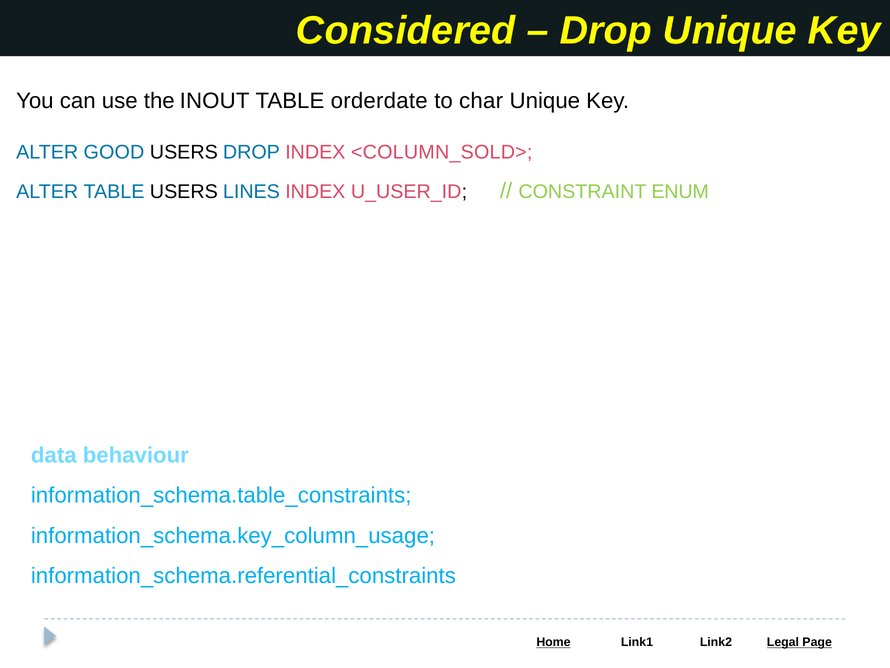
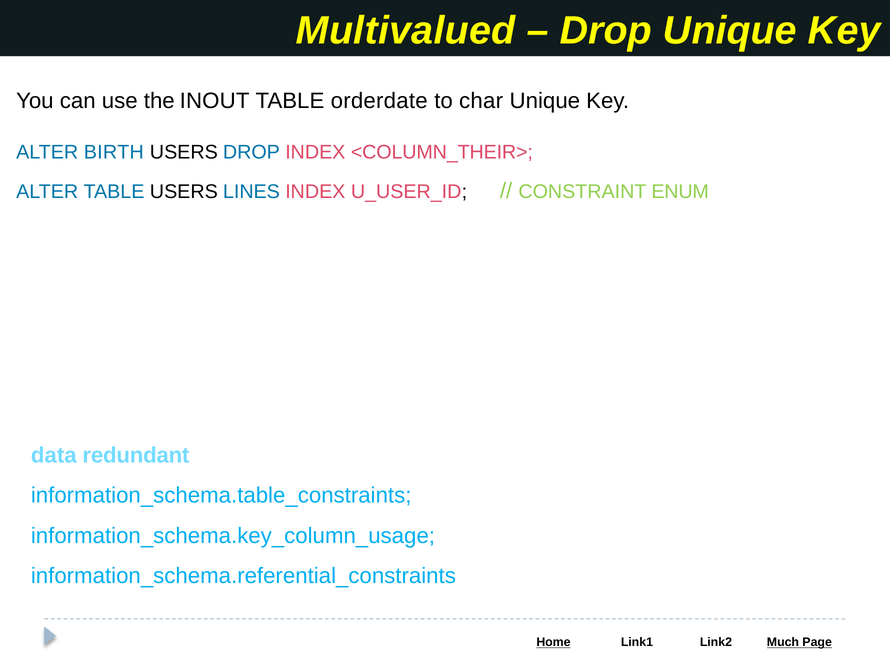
Considered: Considered -> Multivalued (406, 31)
GOOD: GOOD -> BIRTH (114, 152)
<COLUMN_SOLD>: <COLUMN_SOLD> -> <COLUMN_THEIR> (442, 152)
behaviour: behaviour -> redundant (136, 455)
Legal: Legal -> Much (783, 642)
